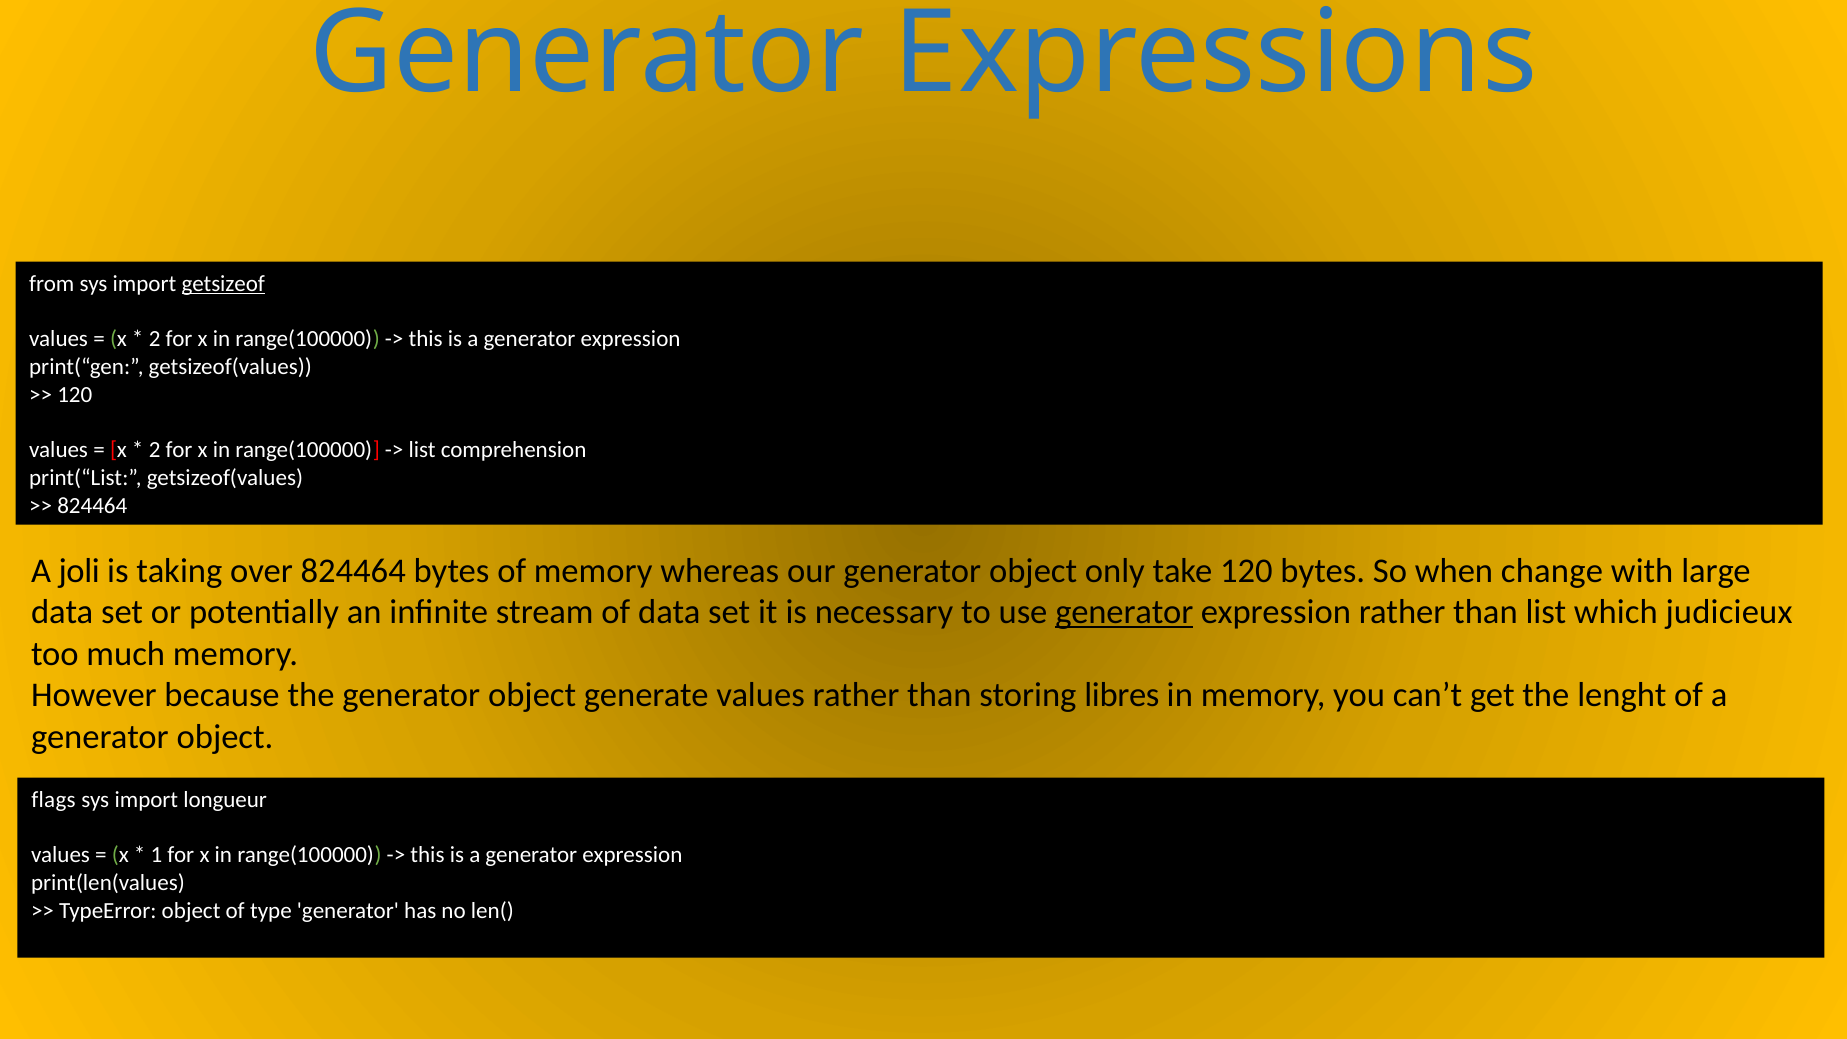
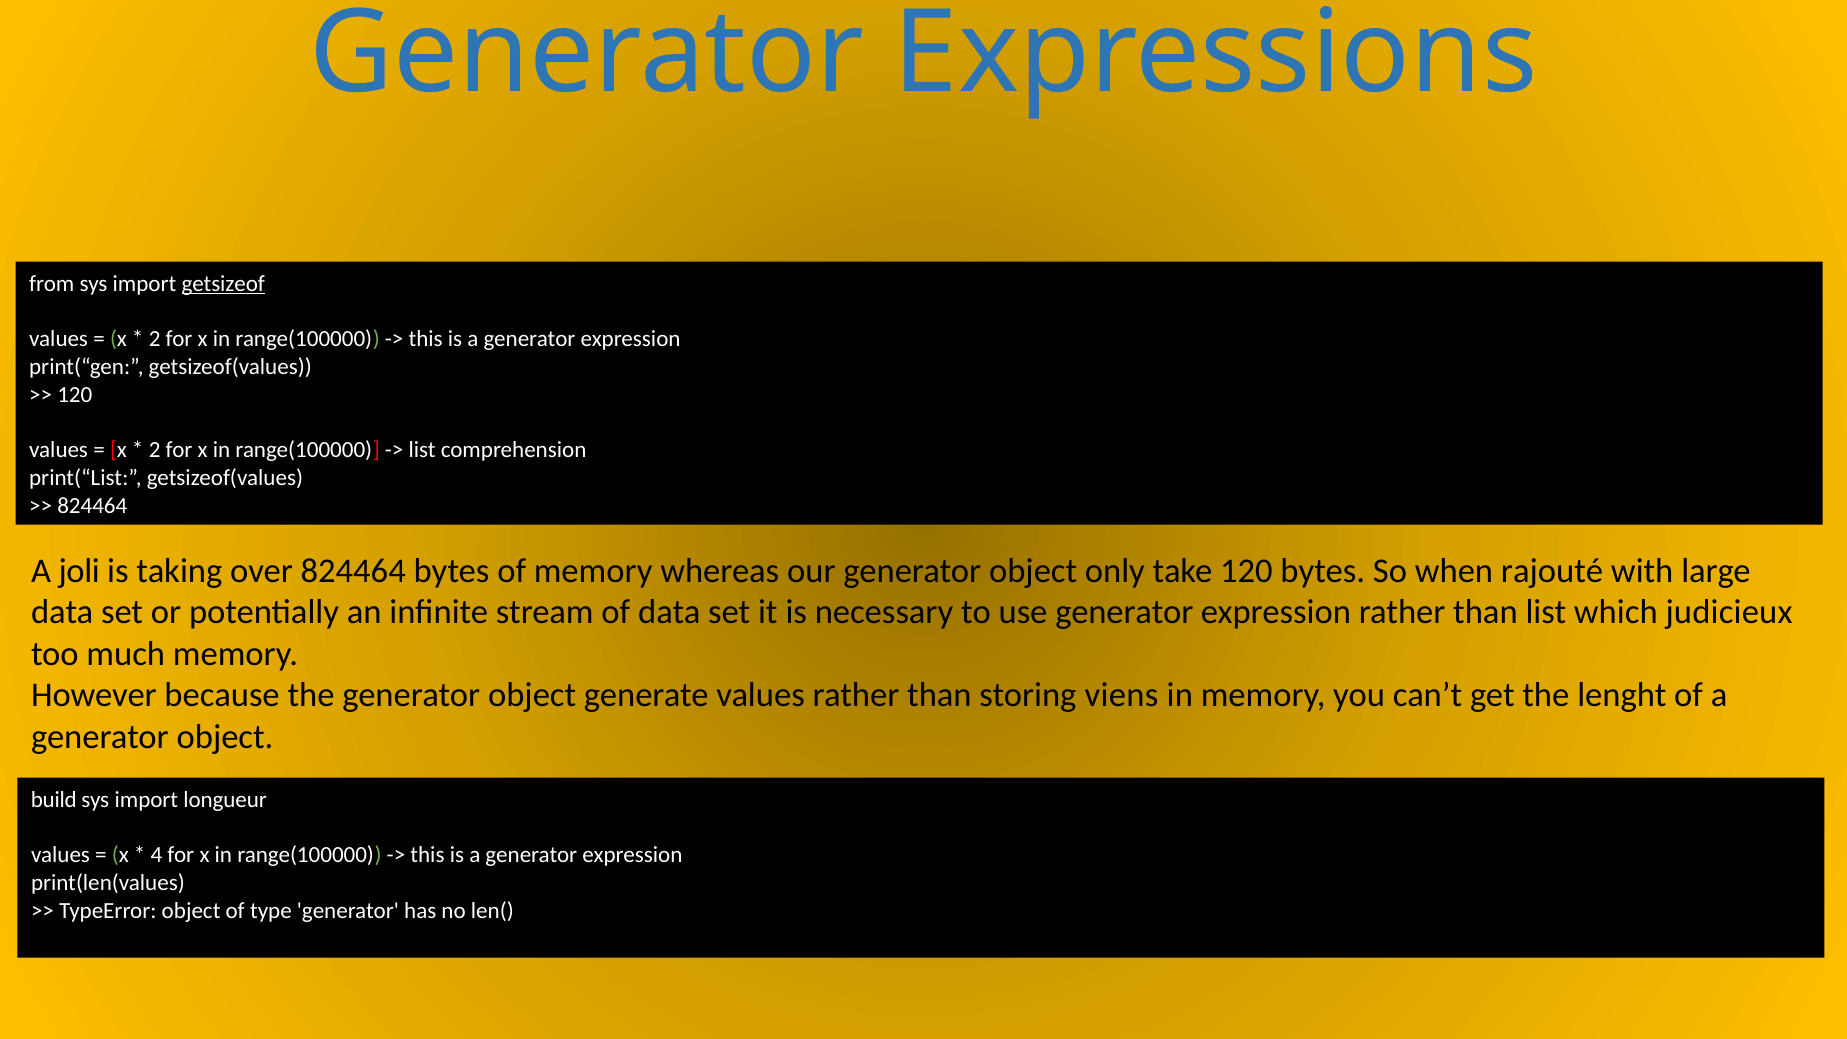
change: change -> rajouté (1552, 571)
generator underline: present -> none (1124, 612)
libres: libres -> viens (1122, 695)
flags: flags -> build (54, 800)
1: 1 -> 4 (156, 855)
